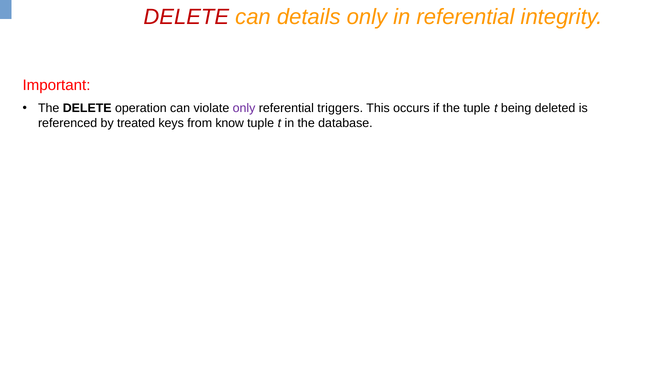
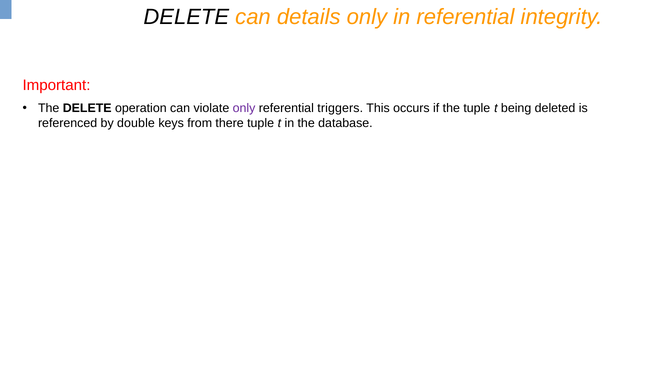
DELETE colour: red -> black (186, 17)
treated: treated -> double (136, 123)
know: know -> there (230, 123)
